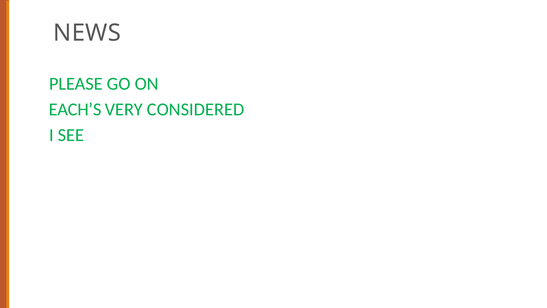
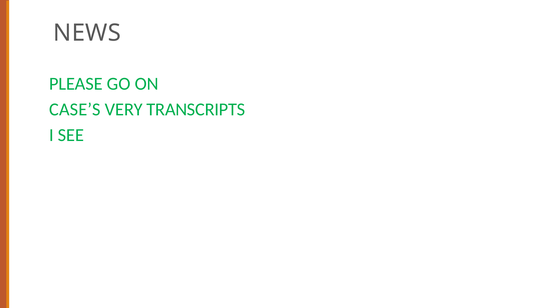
EACH’S: EACH’S -> CASE’S (75, 109)
CONSIDERED: CONSIDERED -> TRANSCRIPTS (196, 109)
